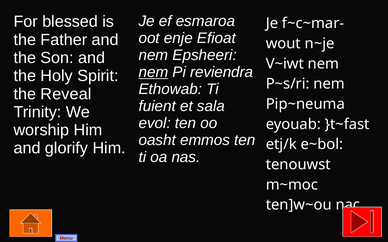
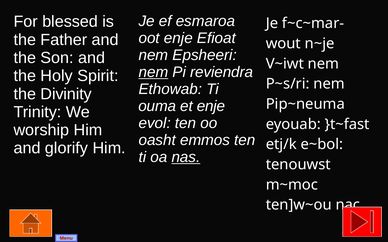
Reveal: Reveal -> Divinity (66, 94)
fuient: fuient -> ouma (157, 106)
et sala: sala -> enje (211, 106)
nas underline: none -> present (186, 157)
